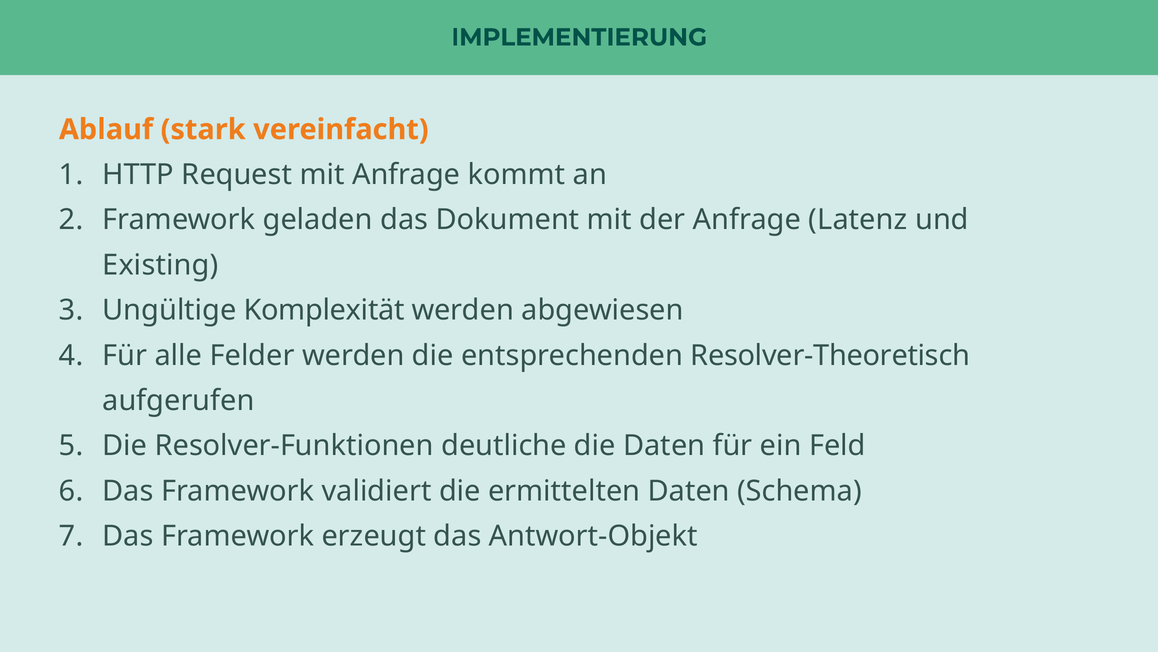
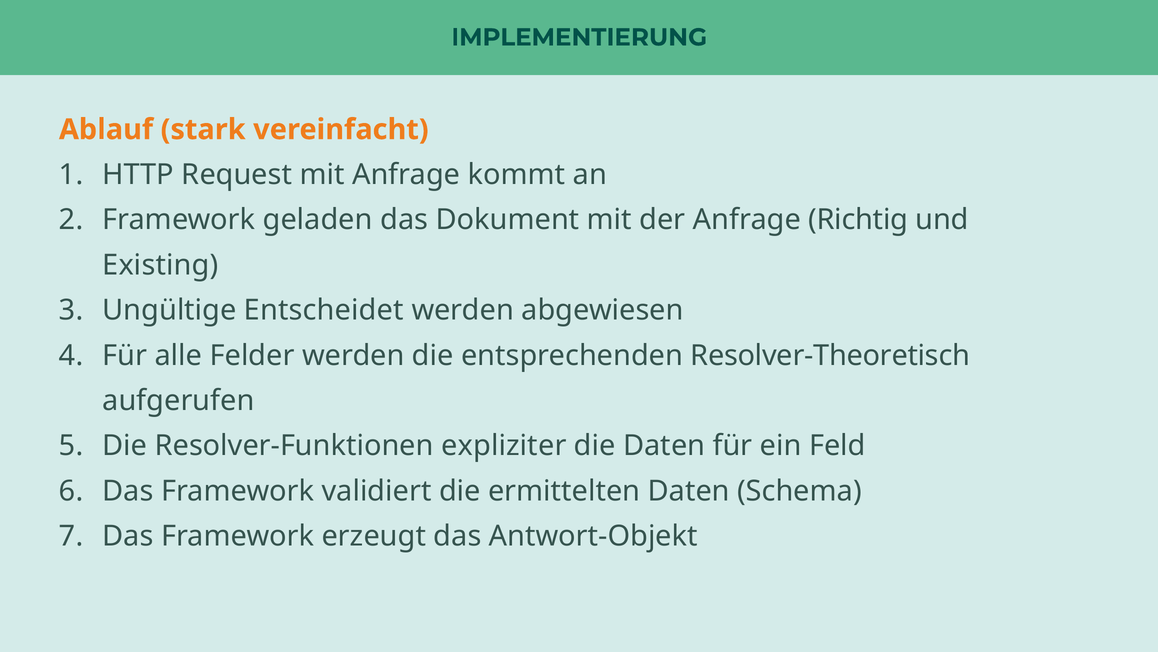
Latenz: Latenz -> Richtig (858, 220)
Komplexität: Komplexität -> Entscheidet (324, 310)
deutliche: deutliche -> expliziter (504, 445)
